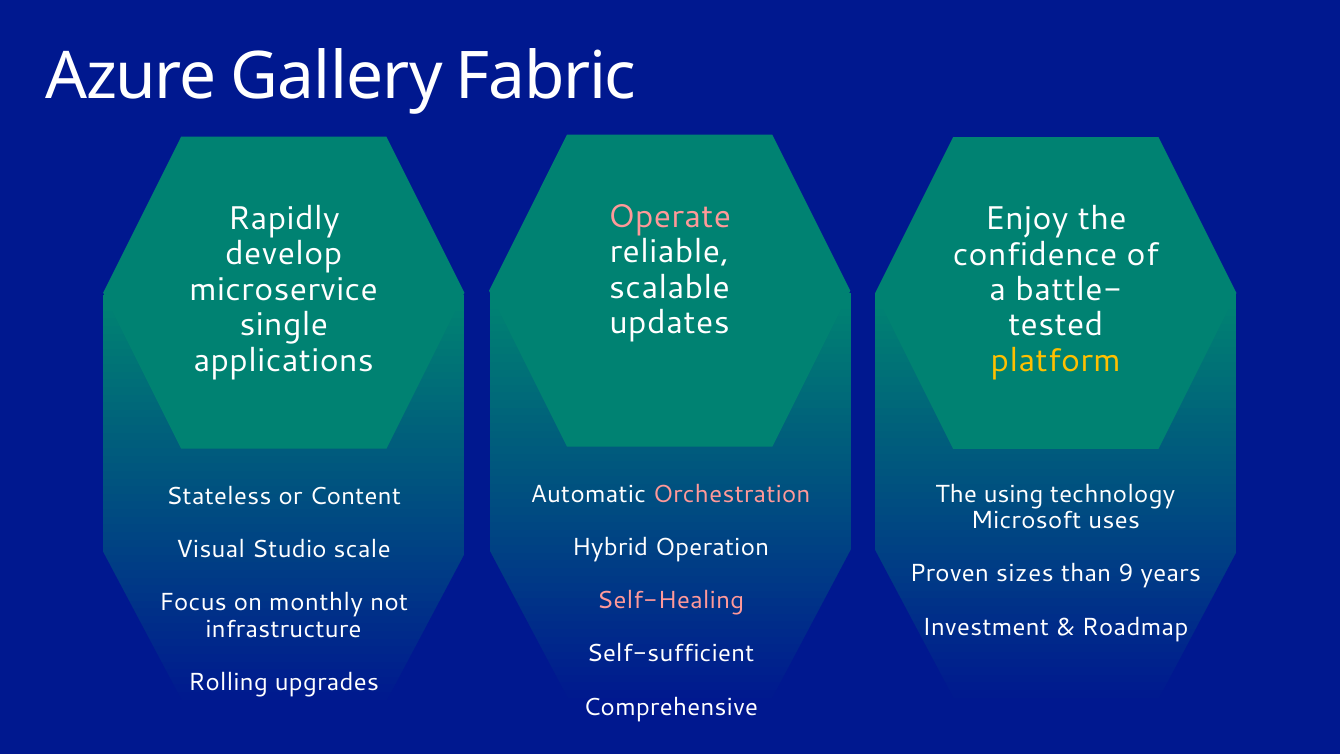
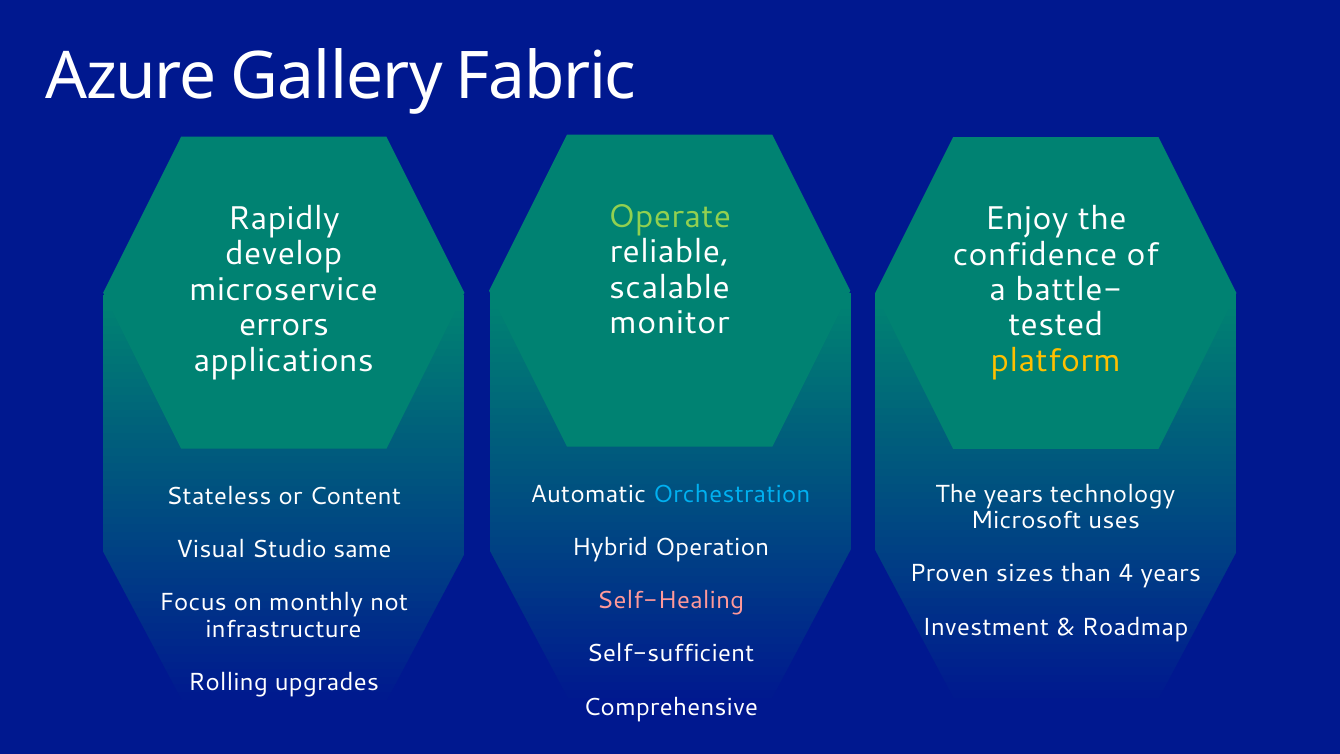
Operate colour: pink -> light green (670, 216)
updates: updates -> monitor (669, 323)
single: single -> errors (284, 325)
Orchestration colour: pink -> light blue (732, 494)
The using: using -> years (1014, 494)
scale: scale -> same (362, 549)
9: 9 -> 4 (1126, 574)
